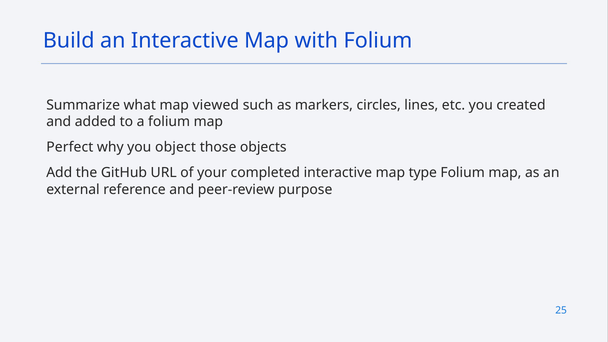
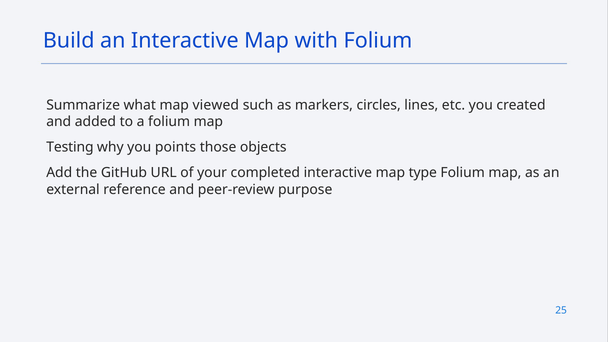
Perfect: Perfect -> Testing (70, 147)
object: object -> points (176, 147)
